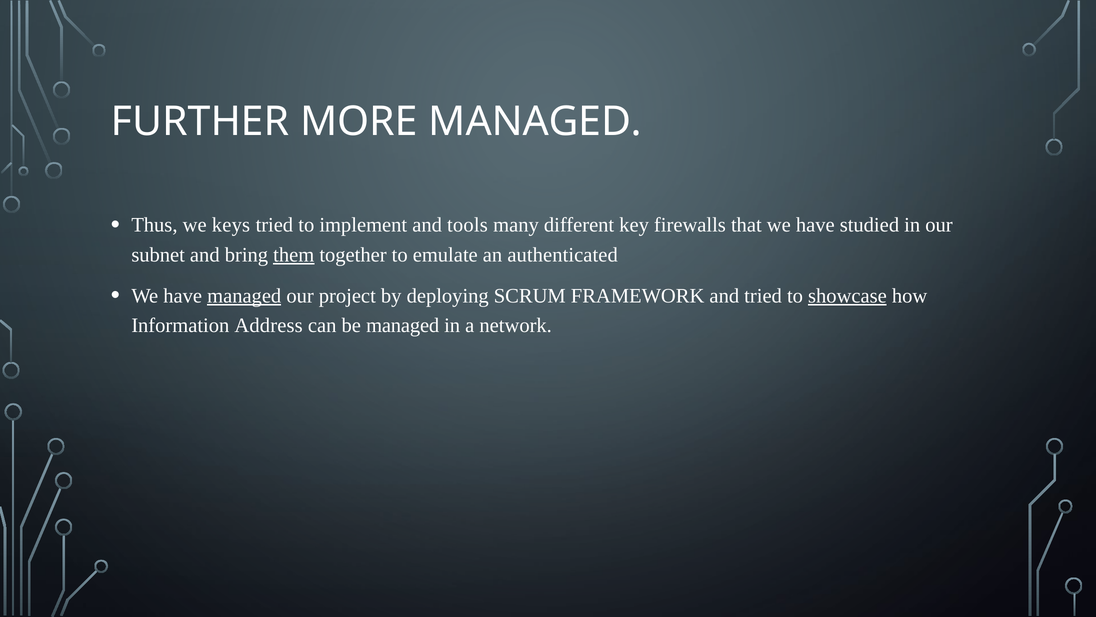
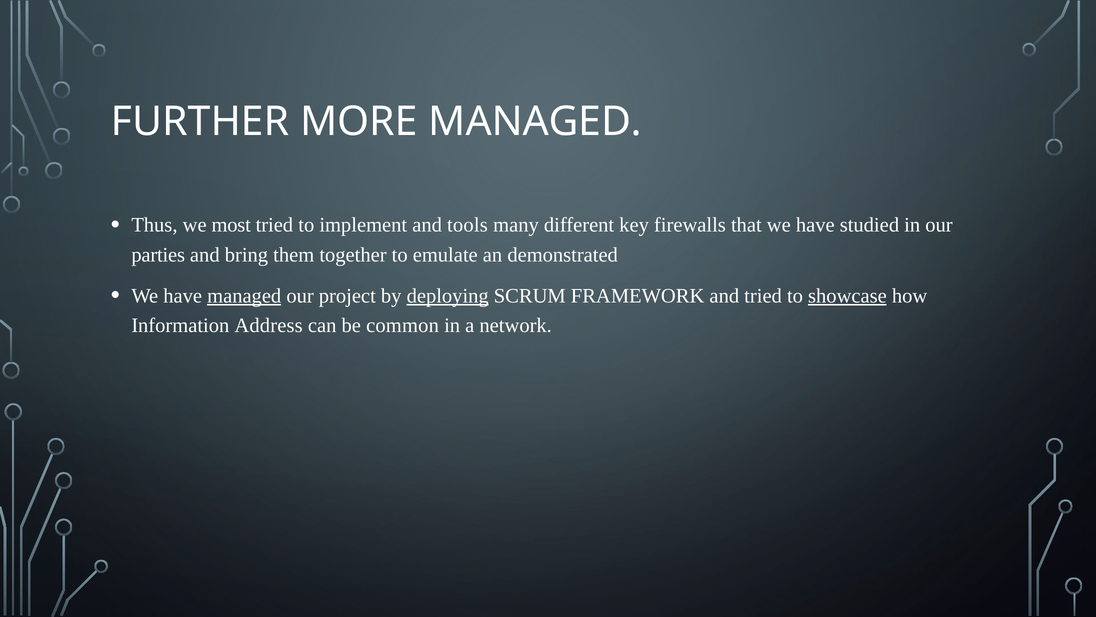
keys: keys -> most (231, 225)
subnet: subnet -> parties (158, 255)
them underline: present -> none (294, 255)
authenticated: authenticated -> demonstrated (563, 255)
deploying underline: none -> present (448, 296)
be managed: managed -> common (403, 325)
